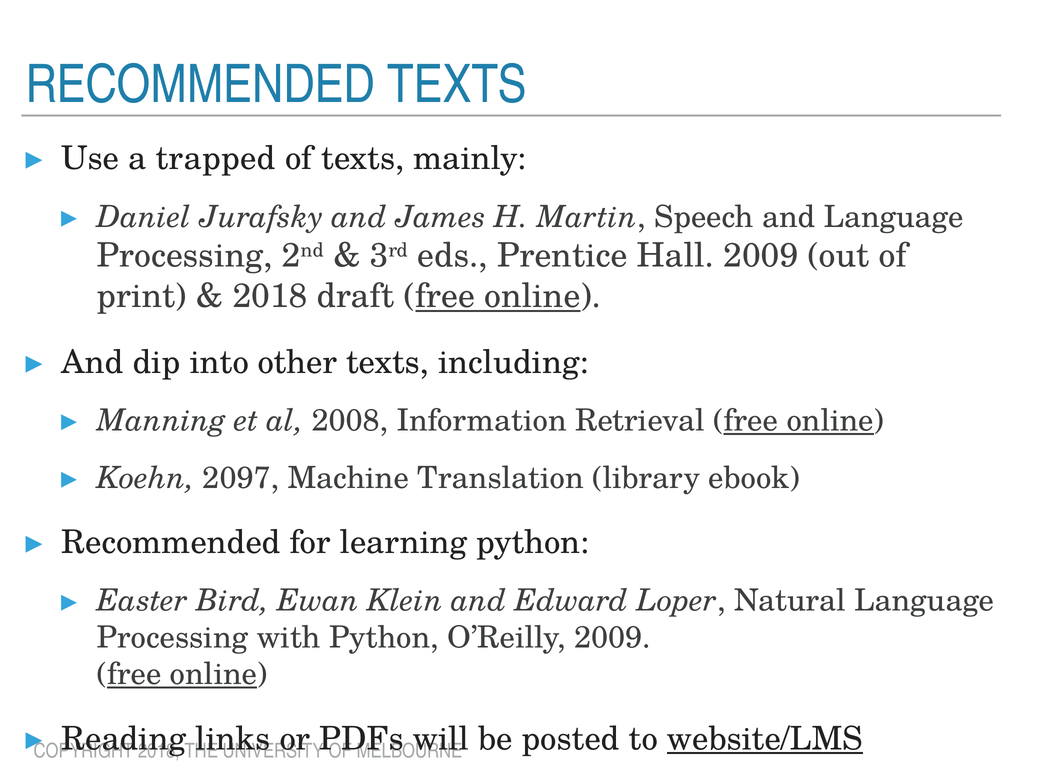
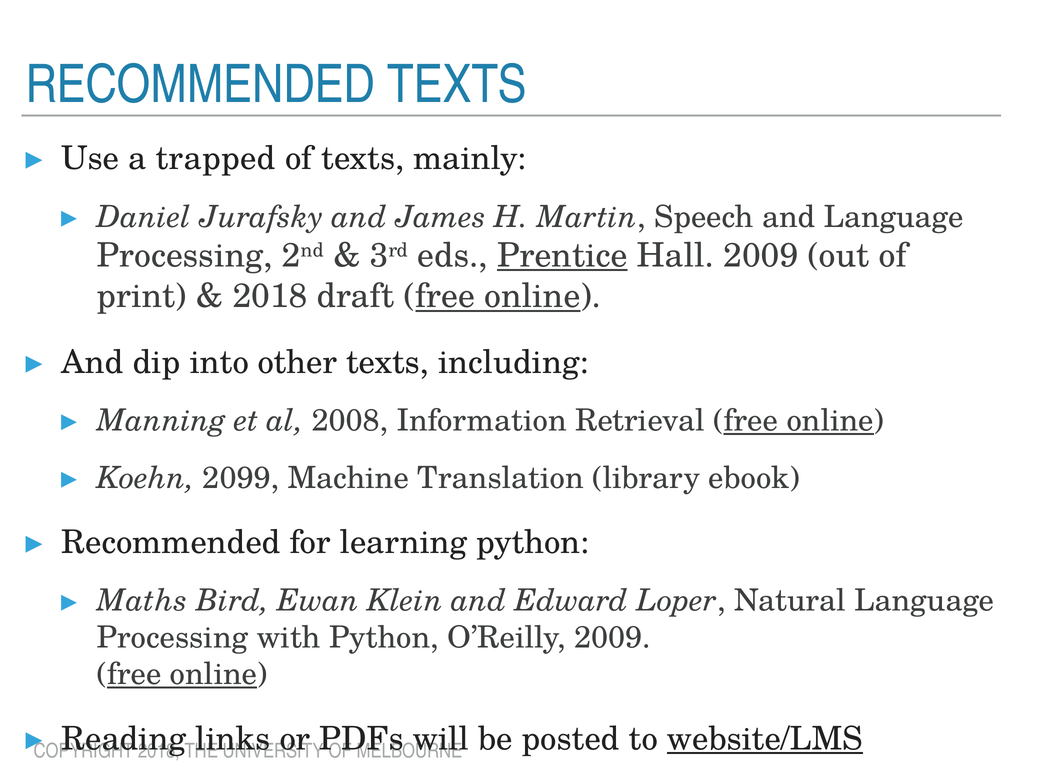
Prentice underline: none -> present (562, 256)
2097: 2097 -> 2099 (241, 478)
Easter: Easter -> Maths (142, 601)
